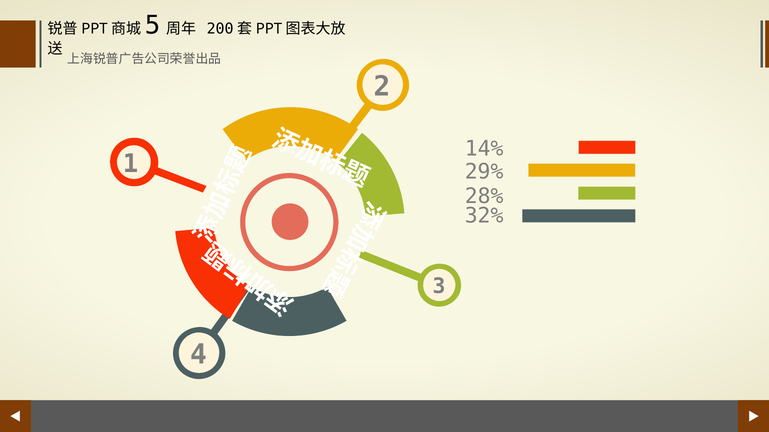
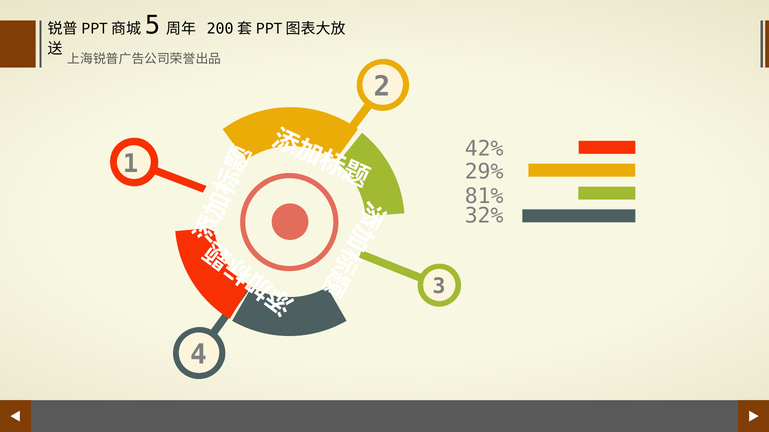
14%: 14% -> 42% (484, 149)
28%: 28% -> 81% (484, 197)
